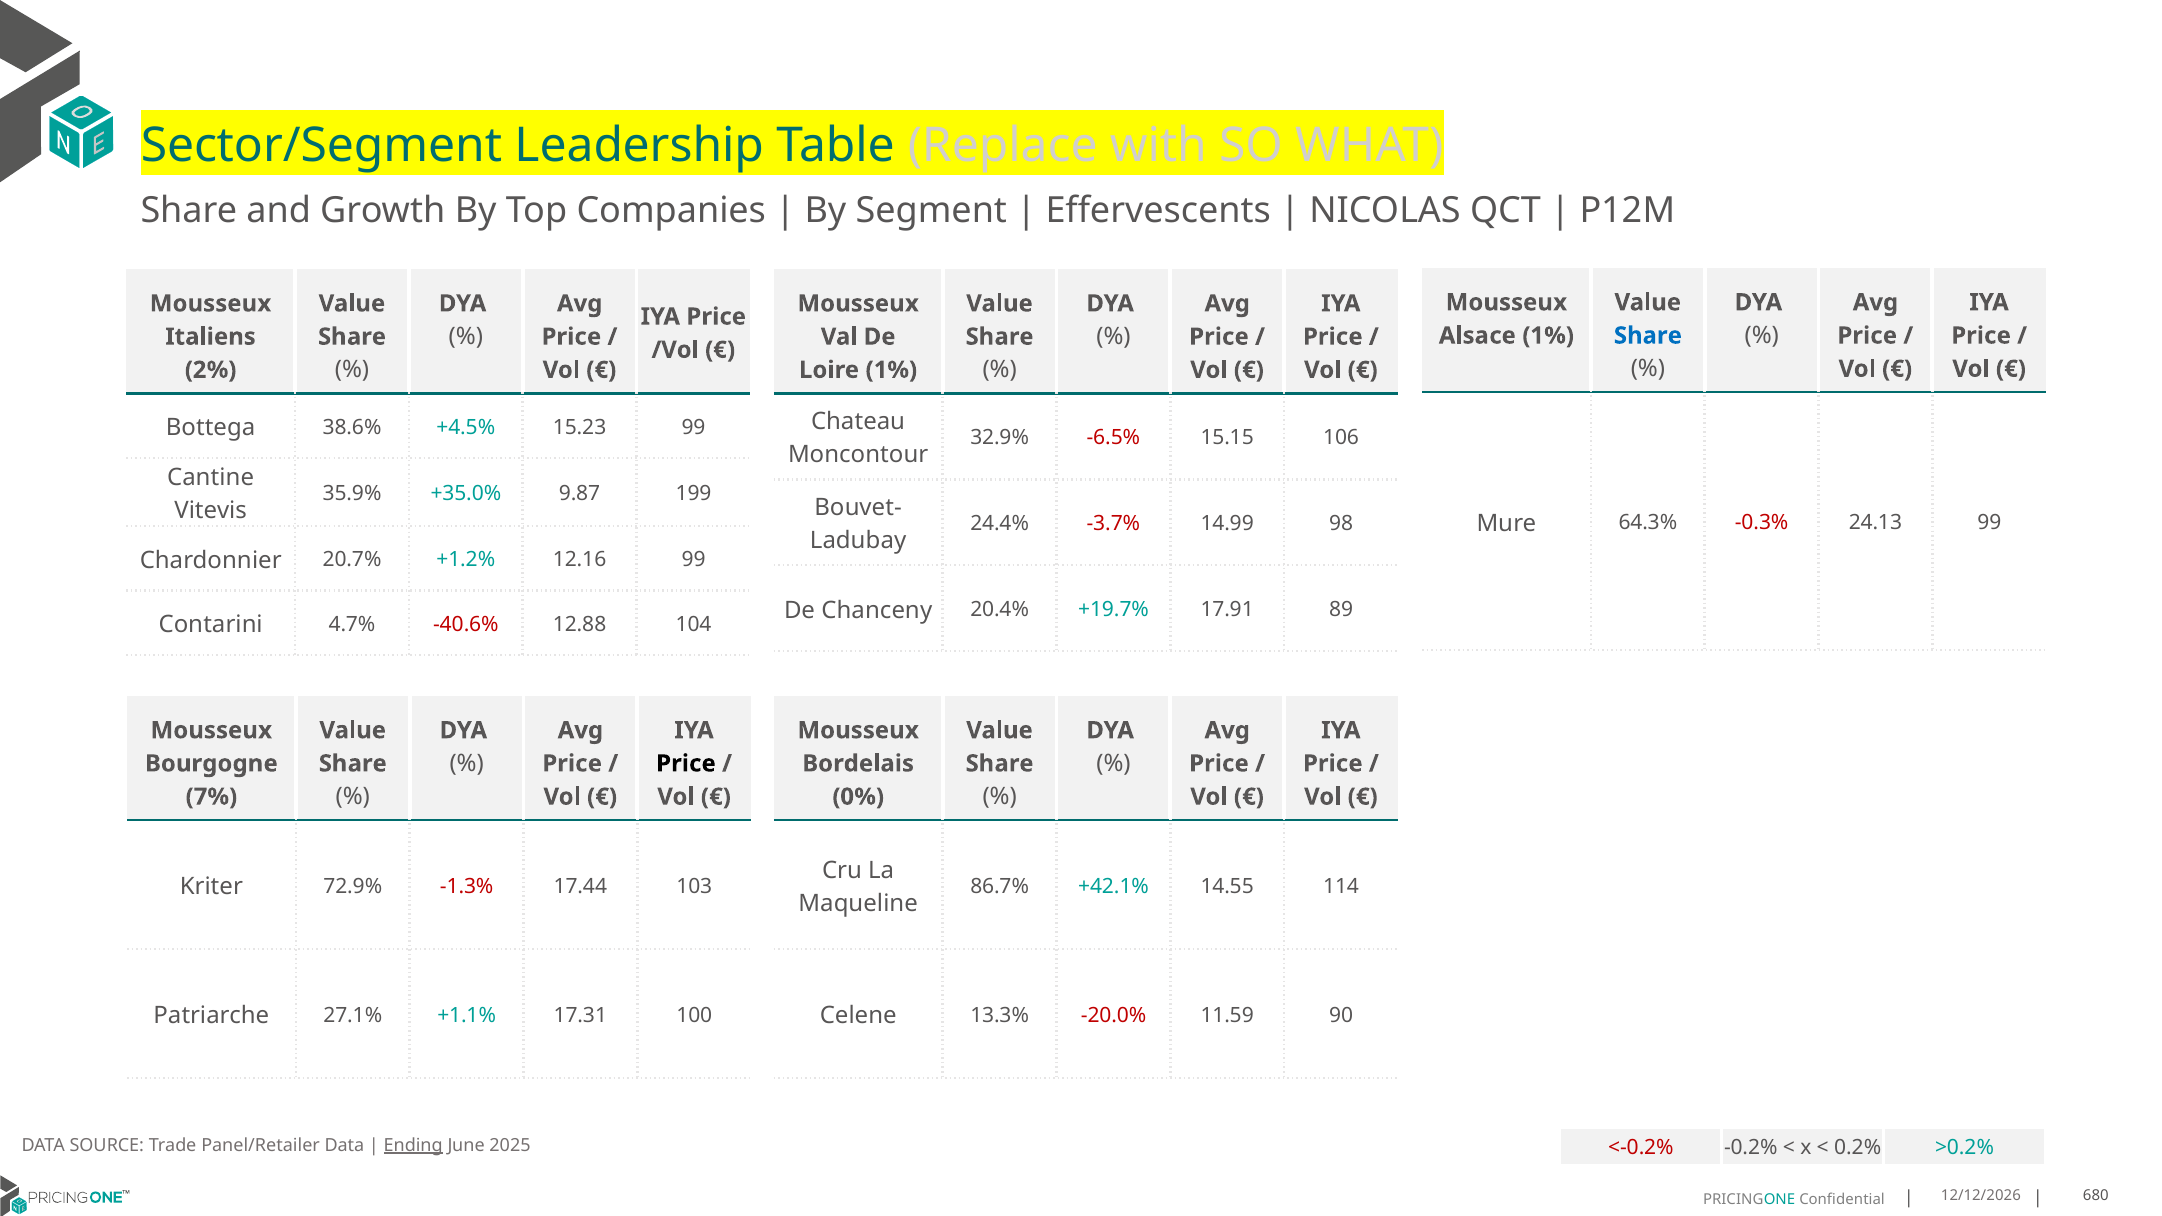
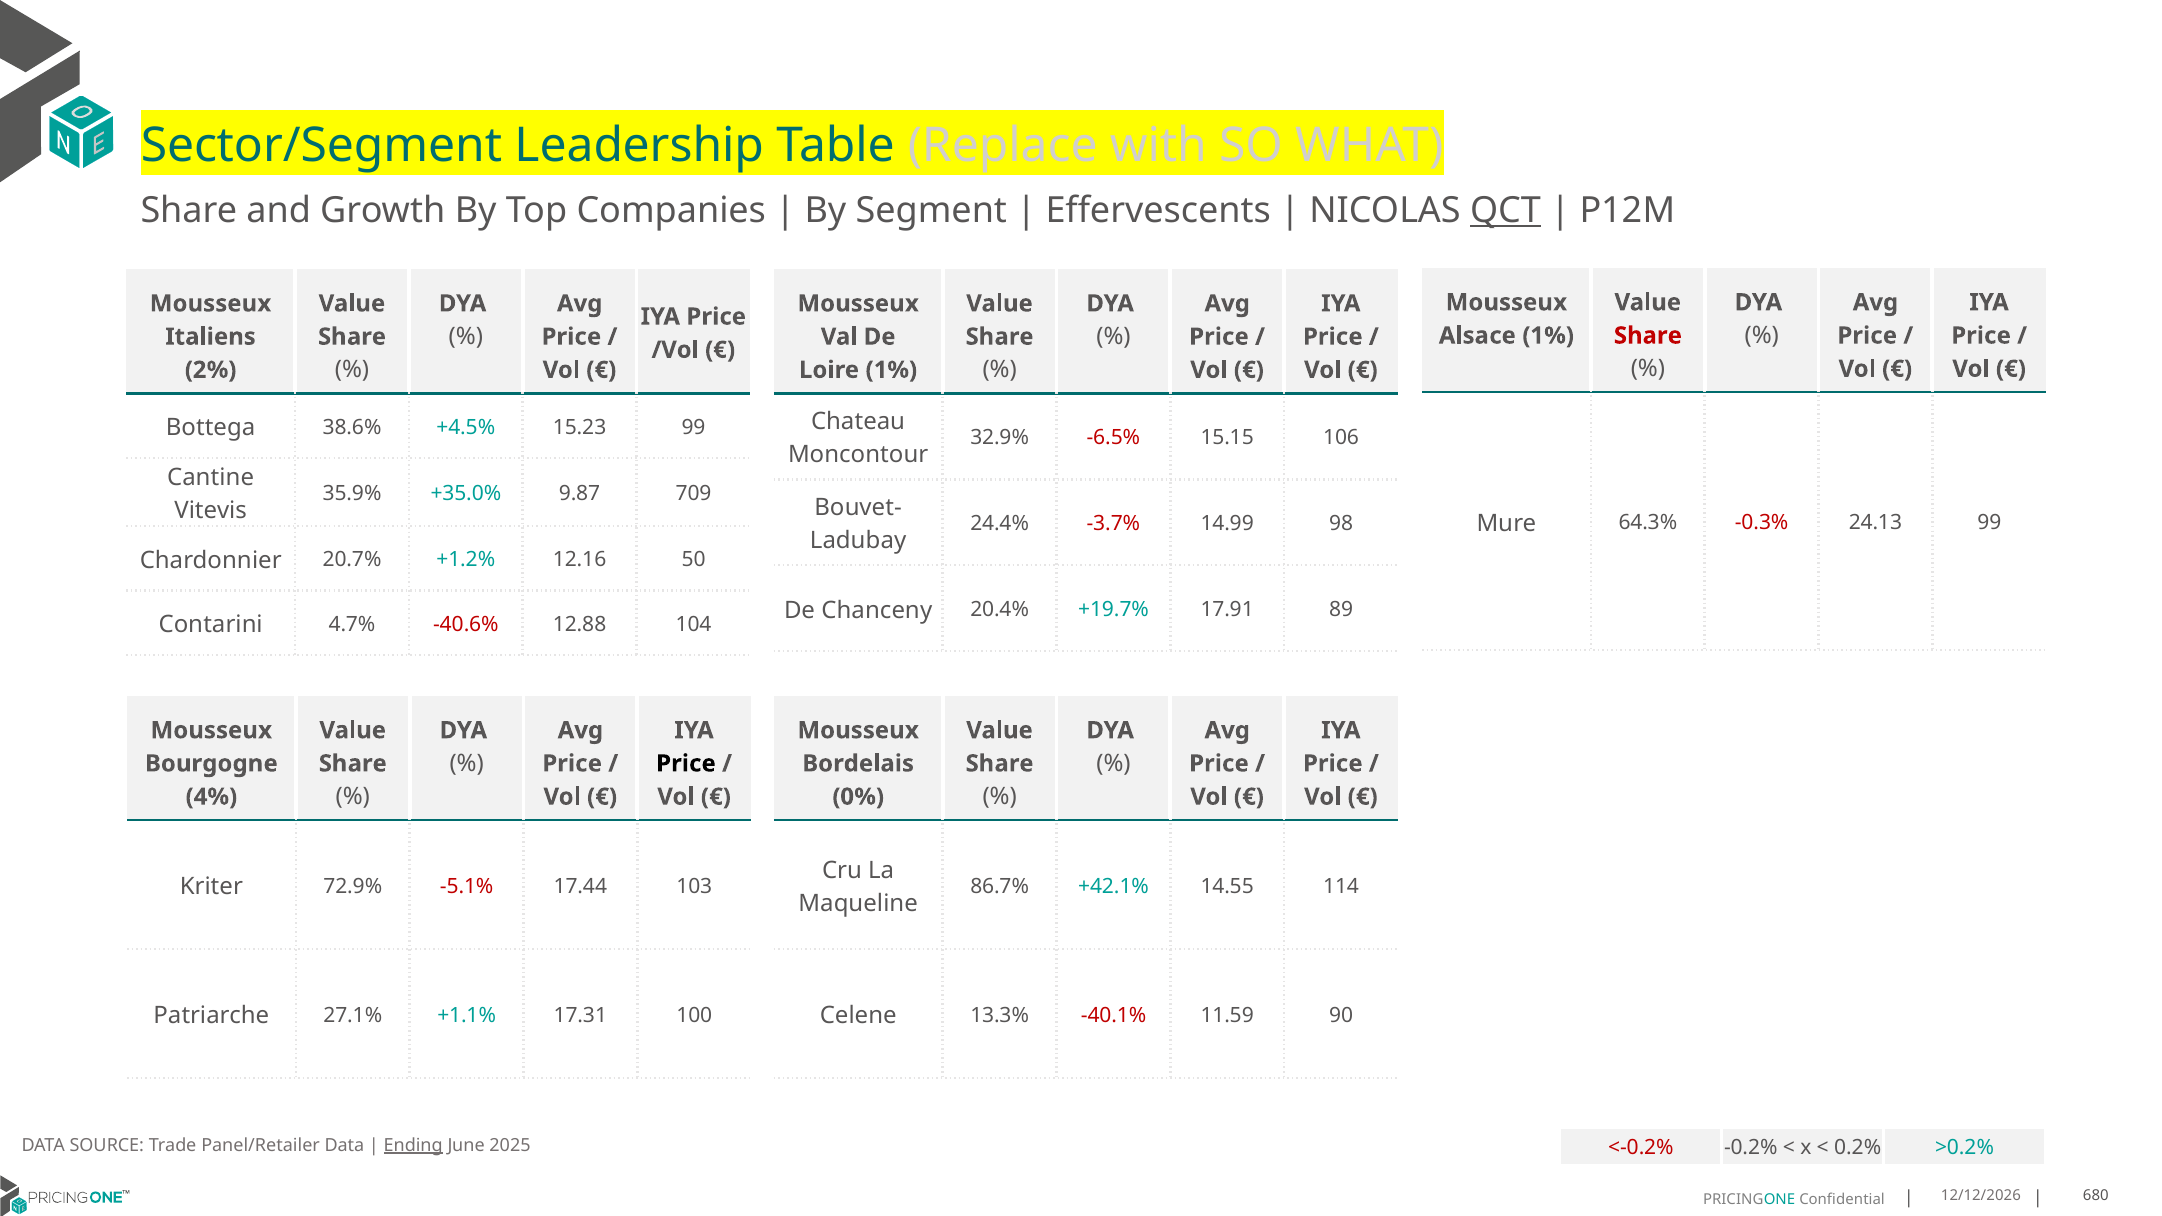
QCT underline: none -> present (1506, 211)
Share colour: blue -> red (1648, 336)
199: 199 -> 709 (694, 494)
12.16 99: 99 -> 50 (694, 560)
7%: 7% -> 4% (211, 797)
-1.3%: -1.3% -> -5.1% (467, 886)
-20.0%: -20.0% -> -40.1% (1114, 1015)
